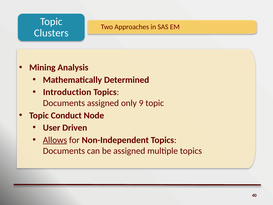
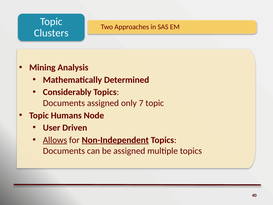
Introduction: Introduction -> Considerably (67, 92)
9: 9 -> 7 (141, 103)
Conduct: Conduct -> Humans (66, 115)
Non-Independent underline: none -> present (115, 140)
